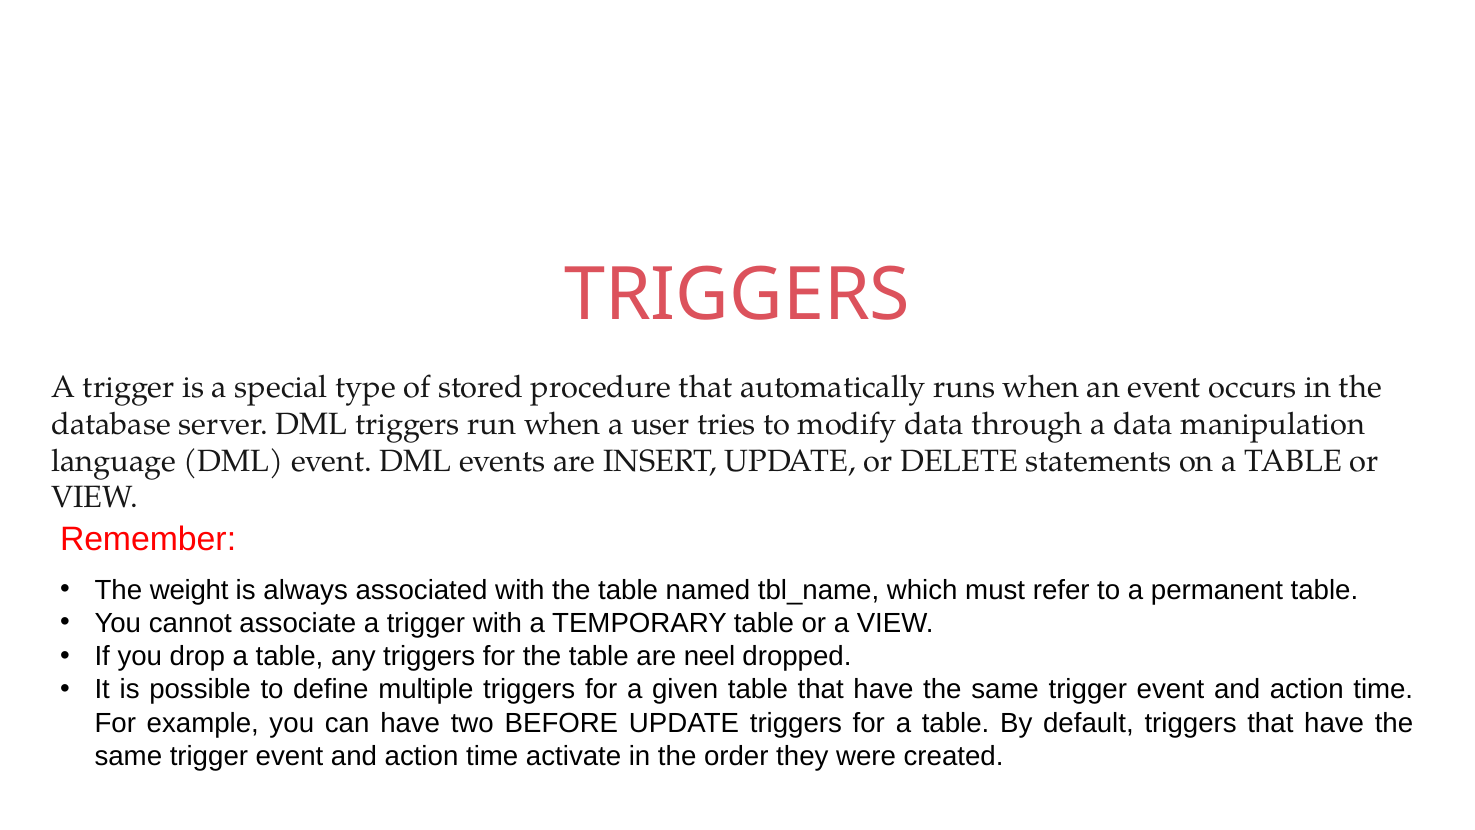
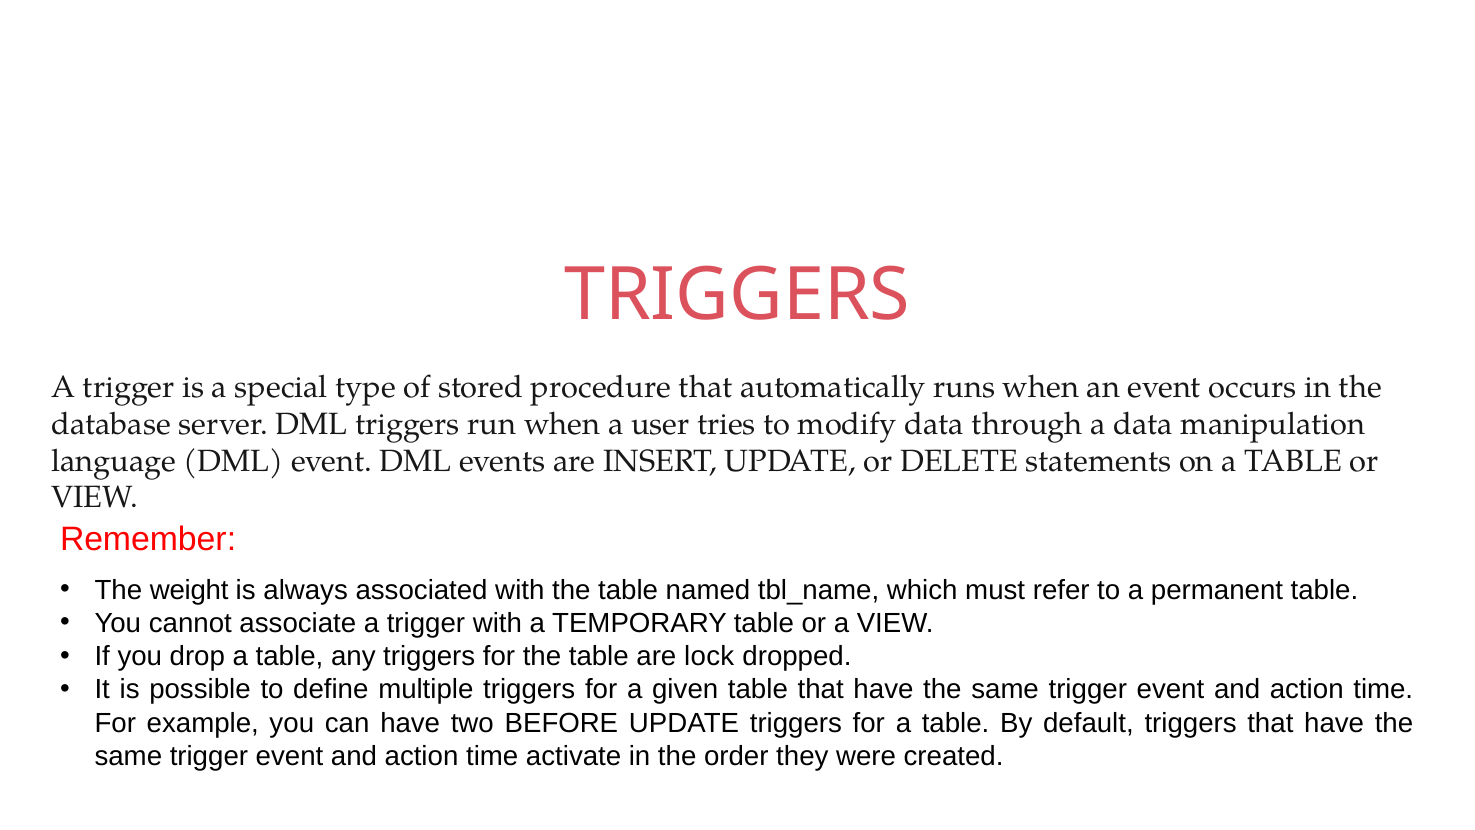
neel: neel -> lock (709, 656)
